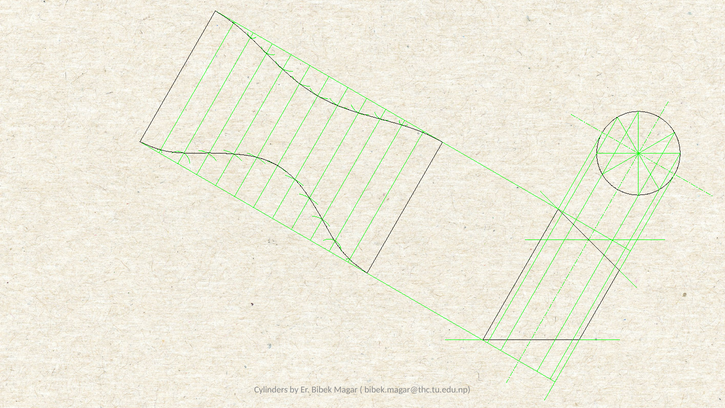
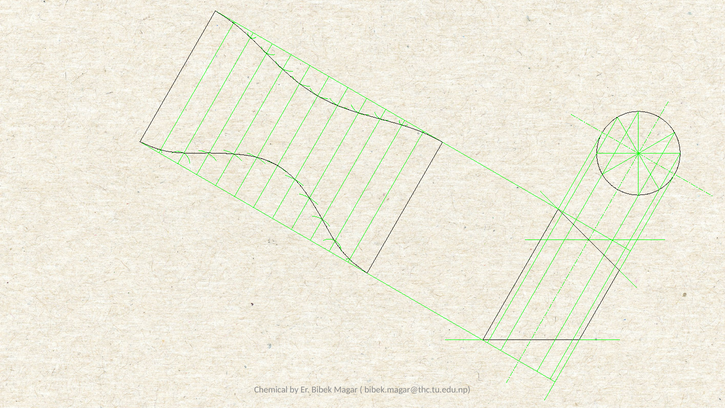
Cylinders: Cylinders -> Chemical (271, 389)
